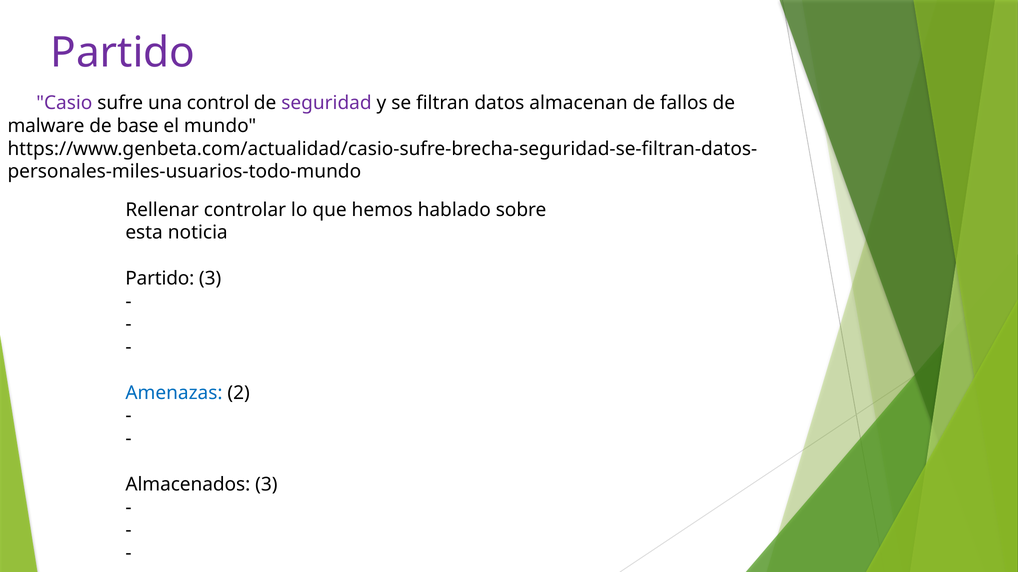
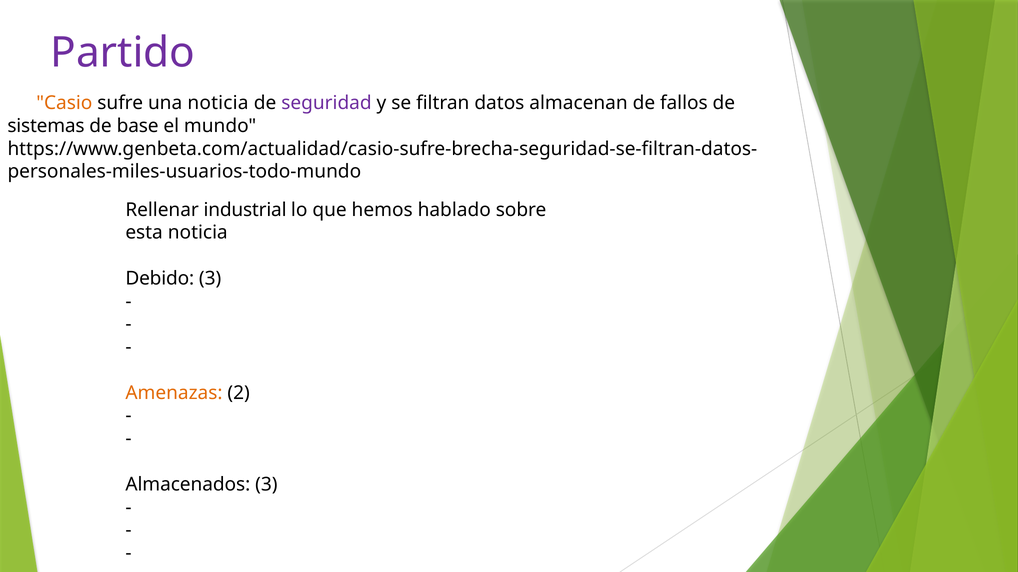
Casio colour: purple -> orange (64, 103)
una control: control -> noticia (218, 103)
malware: malware -> sistemas (46, 126)
controlar: controlar -> industrial (245, 210)
Partido: Partido -> Debido (160, 279)
Amenazas colour: blue -> orange (174, 393)
